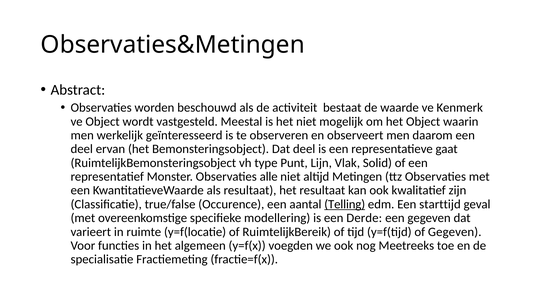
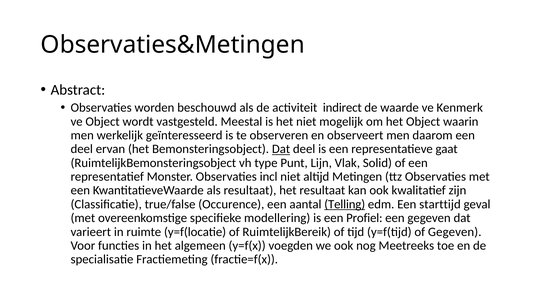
bestaat: bestaat -> indirect (342, 108)
Dat underline: none -> present (281, 149)
alle: alle -> incl (269, 177)
Derde: Derde -> Profiel (364, 218)
